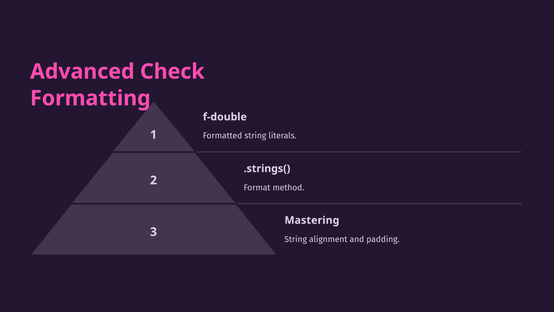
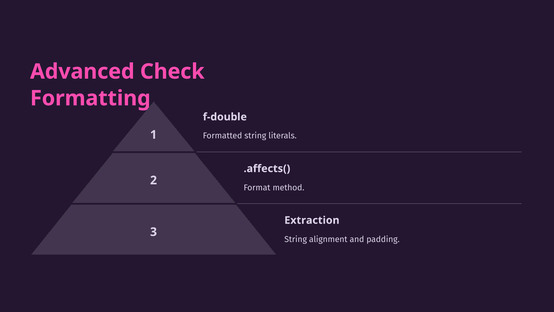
.strings(: .strings( -> .affects( (267, 168)
Mastering: Mastering -> Extraction (312, 220)
